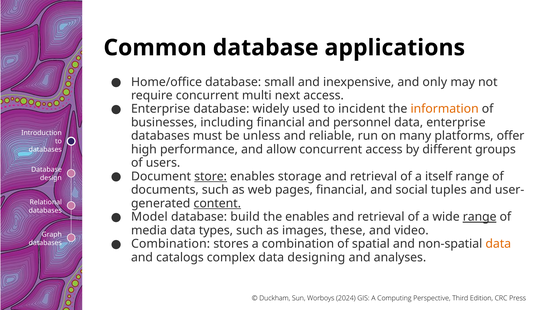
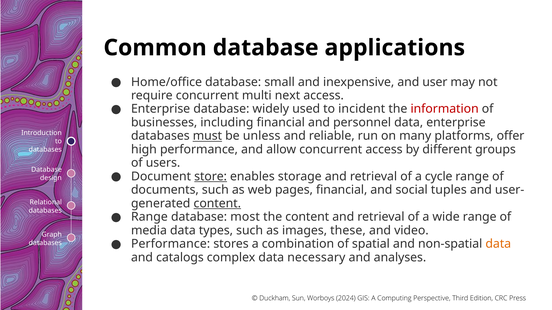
only: only -> user (435, 82)
information colour: orange -> red (445, 109)
must underline: none -> present (207, 136)
itself: itself -> cycle (439, 177)
Model: Model -> Range (149, 217)
build: build -> most (245, 217)
the enables: enables -> content (307, 217)
range underline: present -> none (480, 217)
Combination: Combination -> Performance (171, 244)
designing: designing -> necessary (316, 258)
